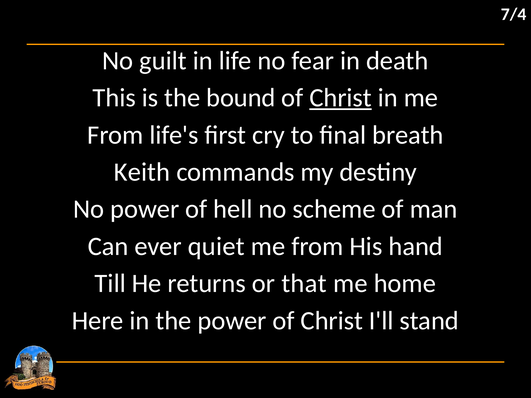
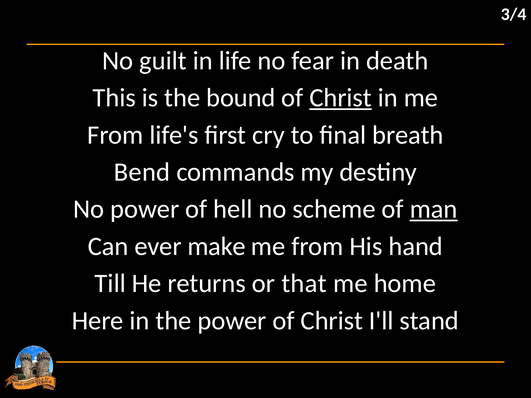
7/4: 7/4 -> 3/4 (514, 14)
Keith: Keith -> Bend (142, 172)
man underline: none -> present (434, 209)
quiet: quiet -> make (217, 247)
